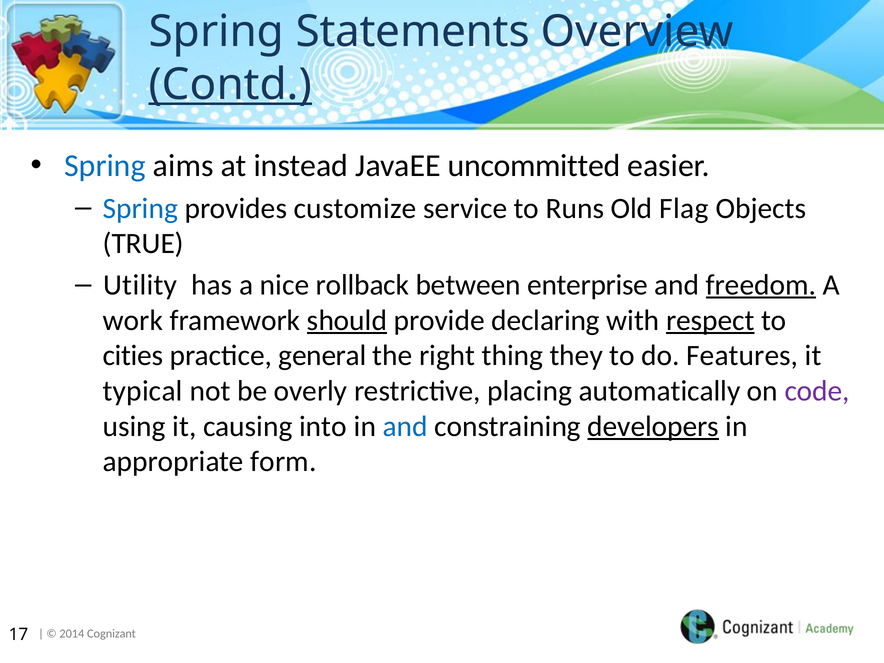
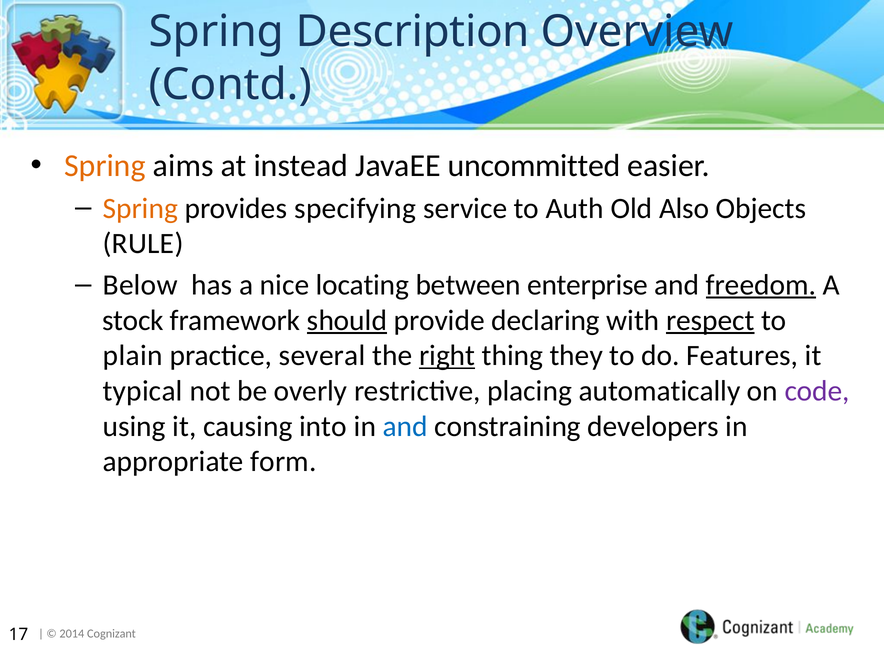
Statements: Statements -> Description (413, 32)
Contd underline: present -> none (230, 85)
Spring colour: blue -> orange (105, 166)
Spring colour: blue -> orange (140, 208)
customize: customize -> specifying (355, 208)
Runs: Runs -> Auth (575, 208)
Flag: Flag -> Also (684, 208)
TRUE: TRUE -> RULE (143, 244)
Utility: Utility -> Below (140, 285)
rollback: rollback -> locating (362, 285)
work: work -> stock (133, 320)
cities: cities -> plain (133, 356)
general: general -> several (322, 356)
right underline: none -> present (447, 356)
developers underline: present -> none (653, 426)
